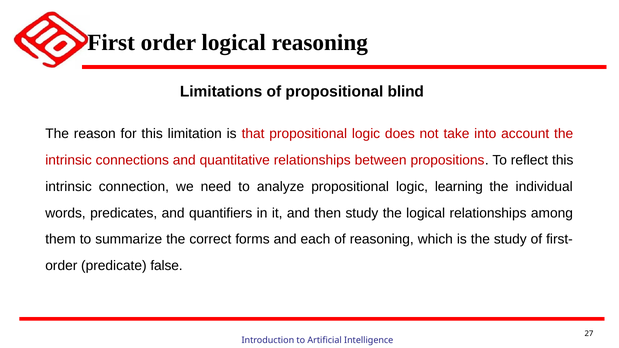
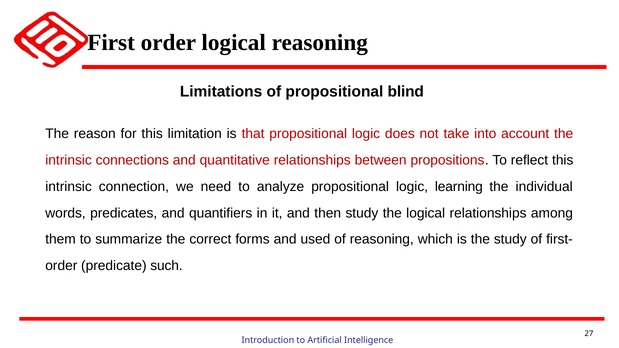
each: each -> used (315, 240)
false: false -> such (167, 266)
